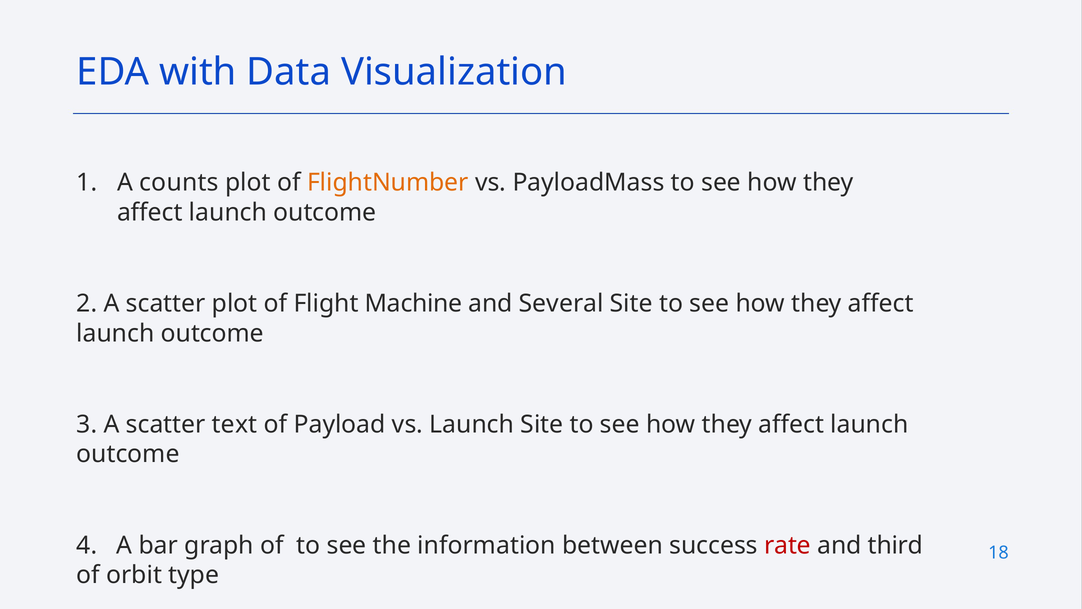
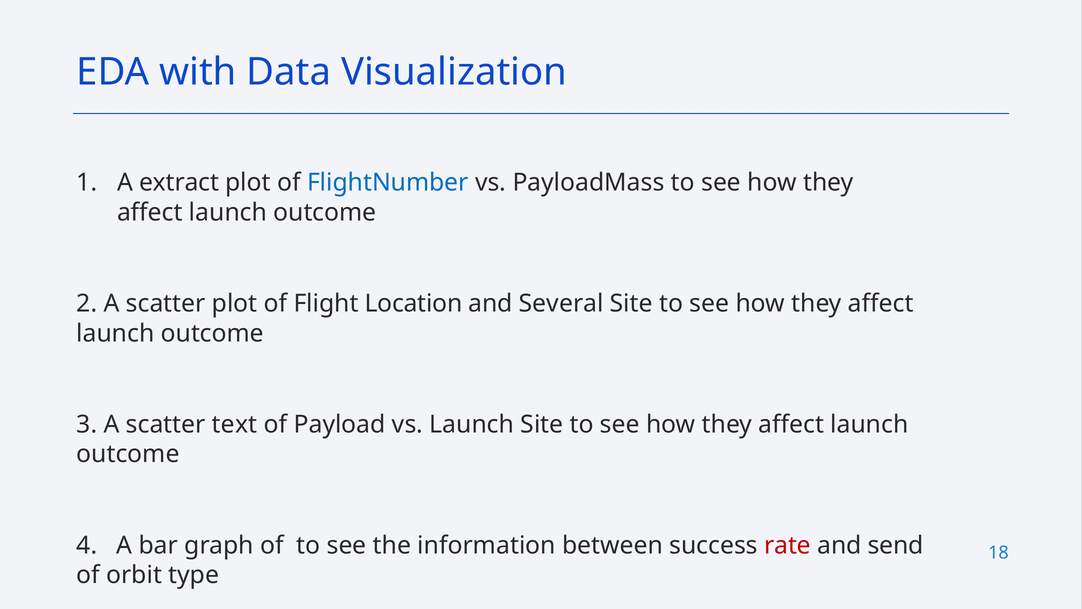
counts: counts -> extract (179, 183)
FlightNumber colour: orange -> blue (388, 183)
Machine: Machine -> Location (414, 303)
third: third -> send (896, 545)
